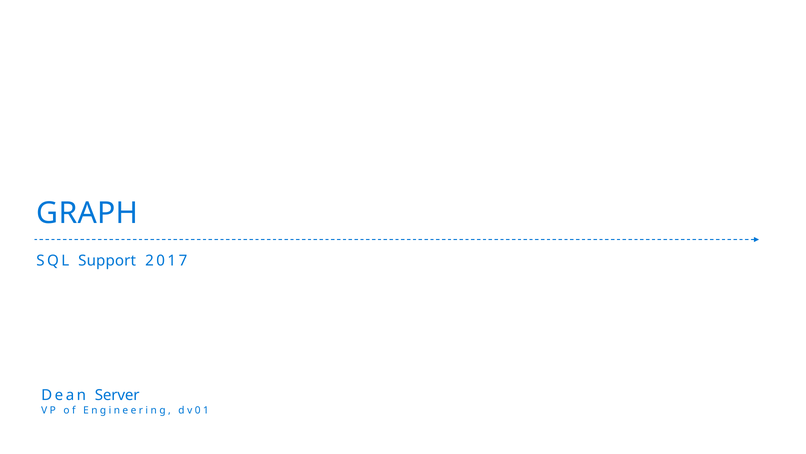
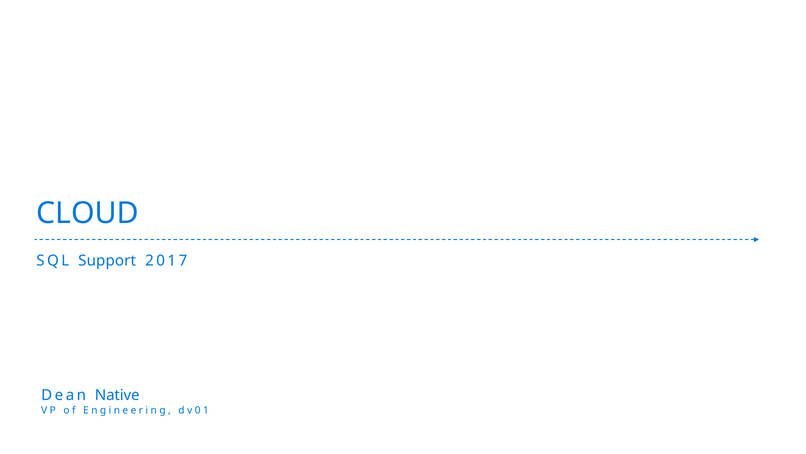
GRAPH: GRAPH -> CLOUD (87, 213)
Server: Server -> Native (117, 395)
